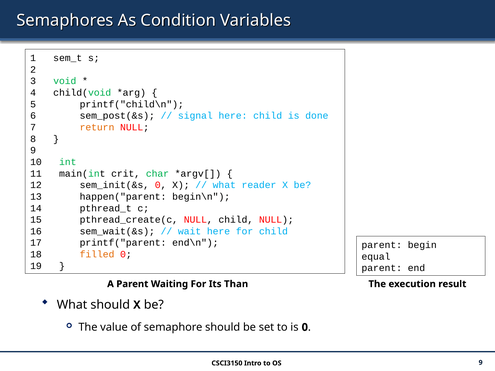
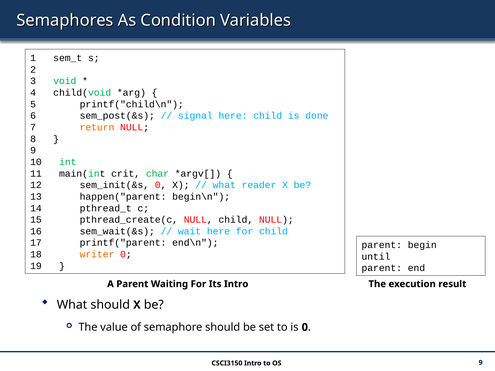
filled: filled -> writer (97, 255)
equal: equal -> until (376, 257)
Its Than: Than -> Intro (236, 284)
